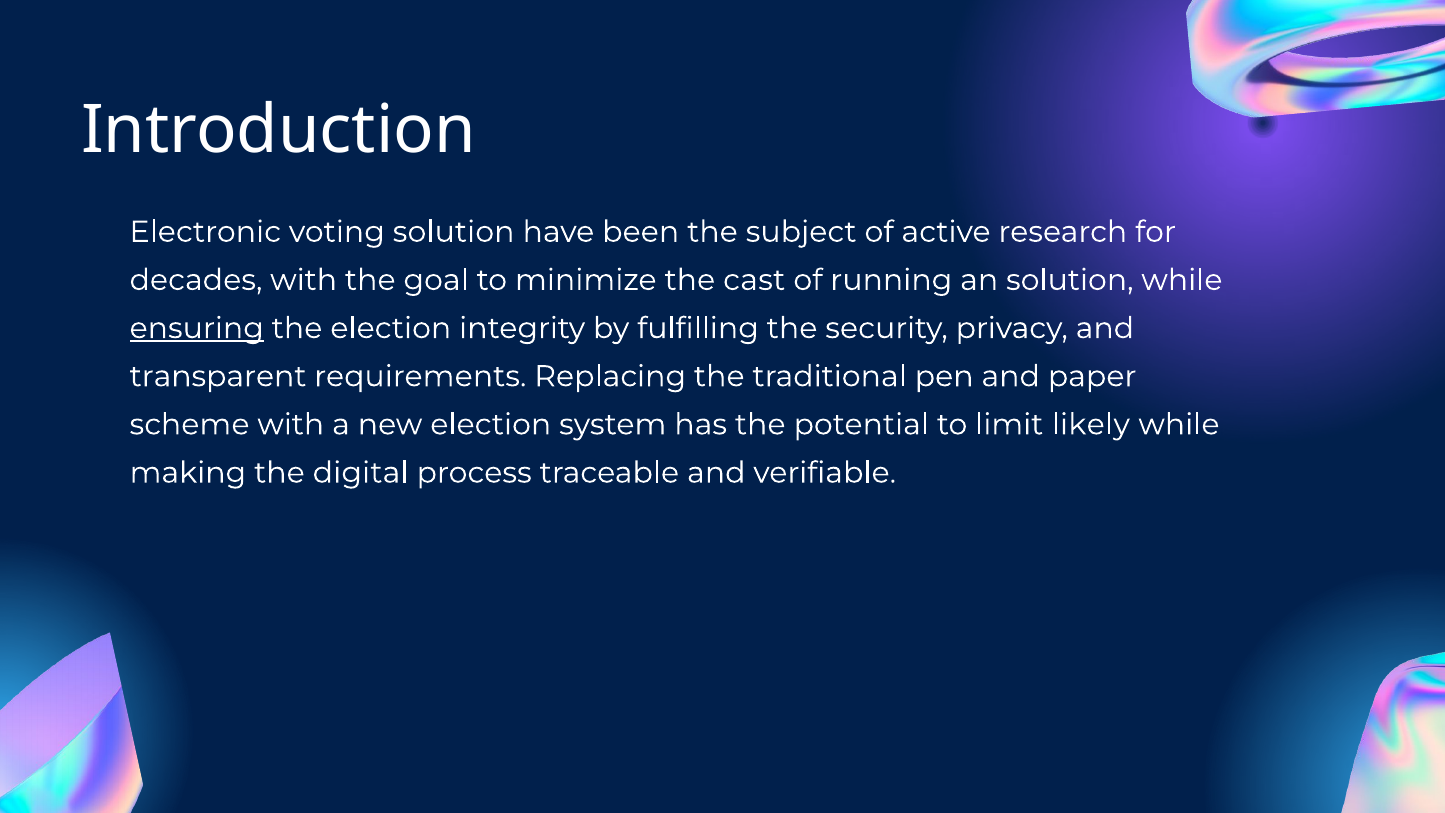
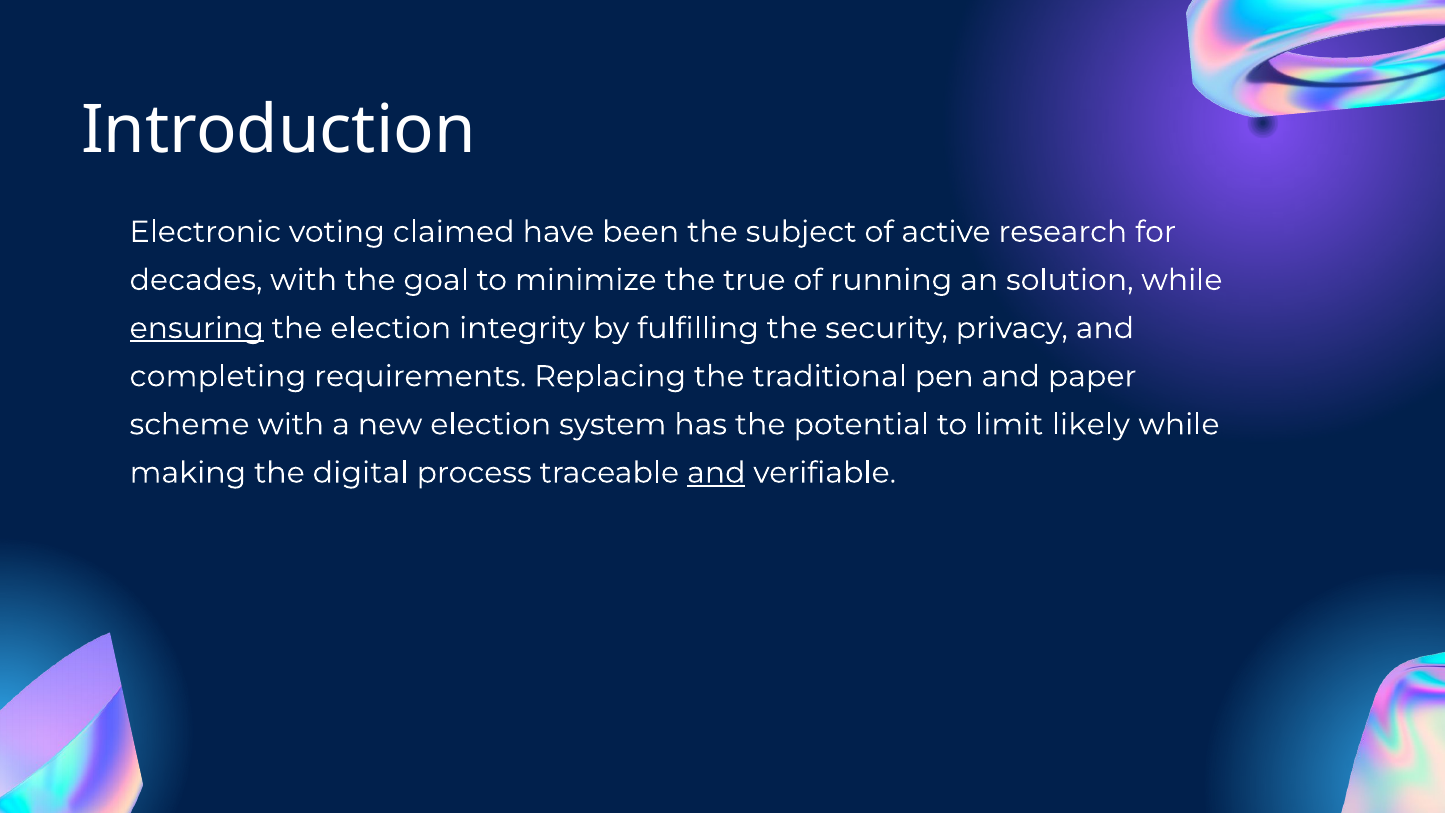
voting solution: solution -> claimed (454, 232)
cast: cast -> true (754, 280)
transparent: transparent -> completing (218, 376)
and underline: none -> present (716, 473)
